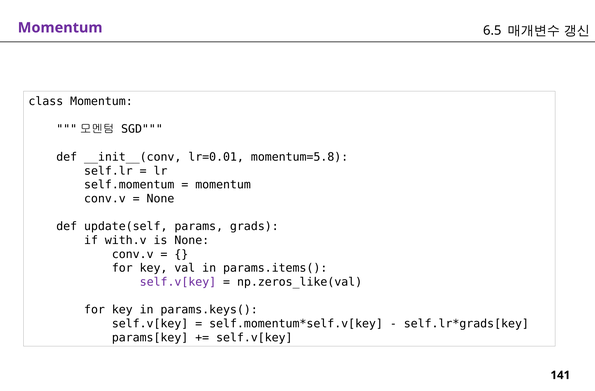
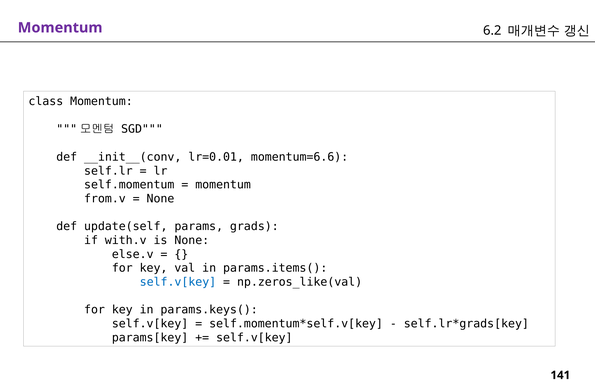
6.5: 6.5 -> 6.2 (492, 30)
momentum=5.8: momentum=5.8 -> momentum=6.6 (300, 157)
conv.v: conv.v -> from.v (105, 199)
conv.v: conv.v -> else.v (133, 254)
self.v[key colour: purple -> blue (178, 282)
